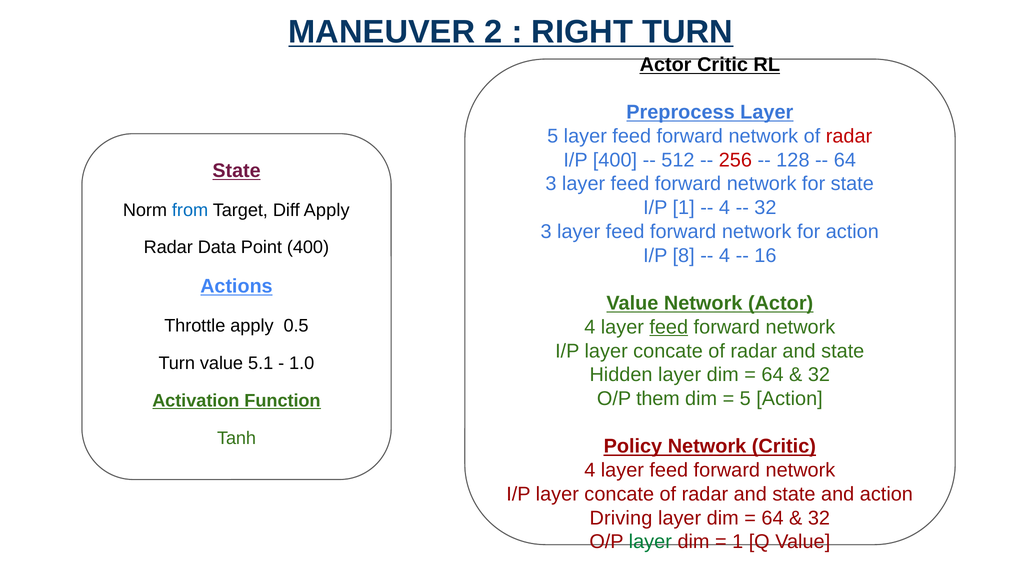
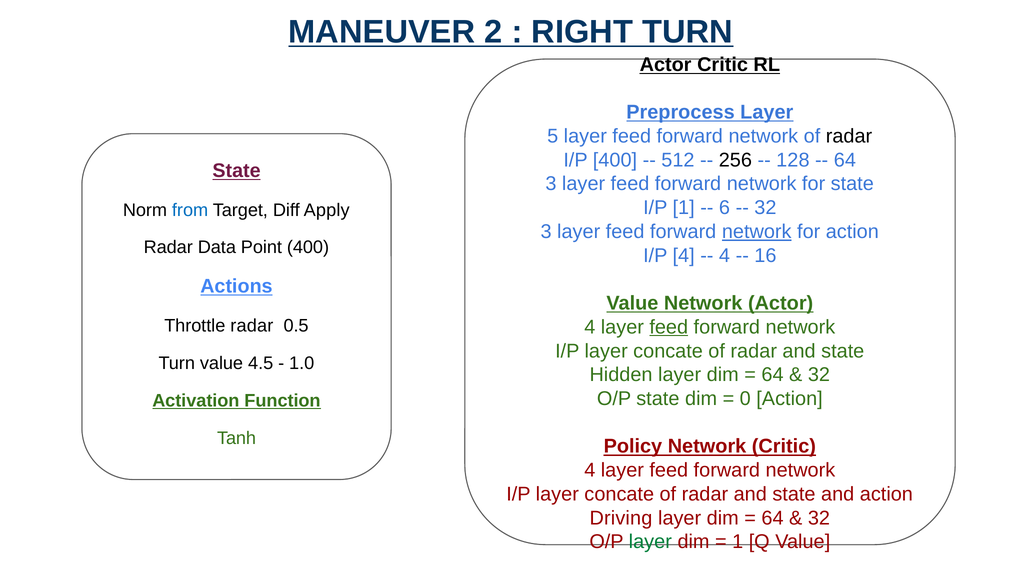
radar colour: red -> black (849, 136)
256 colour: red -> black (735, 160)
4: 4 -> 6 (725, 208)
network underline: none -> present (757, 232)
I/P 8: 8 -> 4 (684, 255)
Throttle apply: apply -> radar (252, 326)
5.1: 5.1 -> 4.5 (261, 363)
O/P them: them -> state (658, 399)
5: 5 -> 0 (745, 399)
